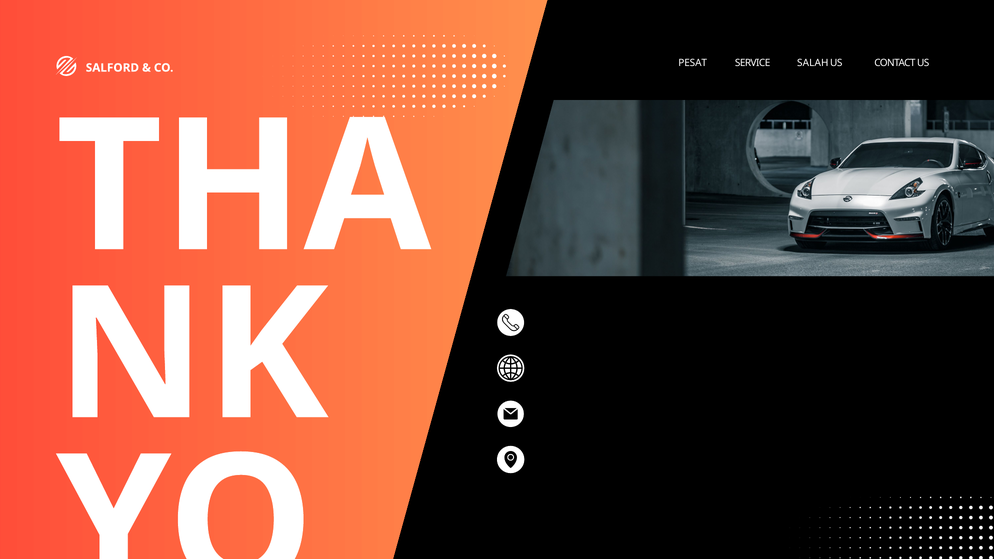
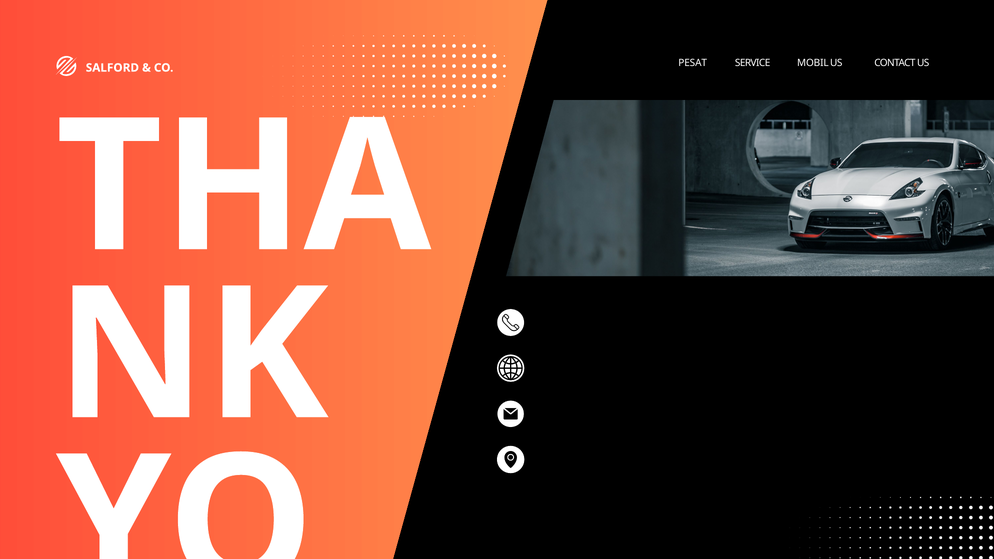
SALAH: SALAH -> MOBIL (813, 63)
